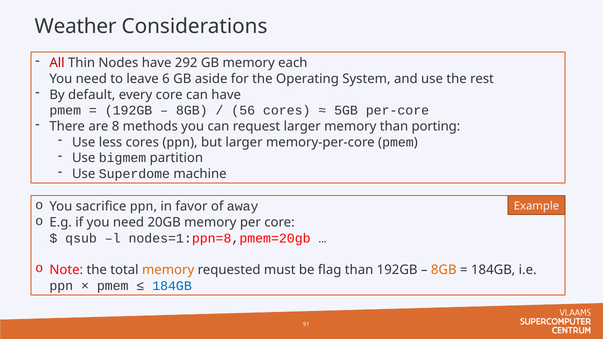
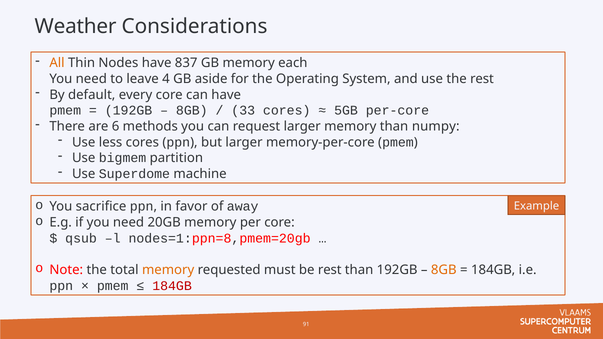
All colour: red -> orange (57, 63)
292: 292 -> 837 (186, 63)
6: 6 -> 4 (166, 79)
56: 56 -> 33 (243, 111)
8: 8 -> 6 (116, 126)
porting: porting -> numpy (436, 126)
be flag: flag -> rest (330, 270)
184GB colour: blue -> red (172, 286)
